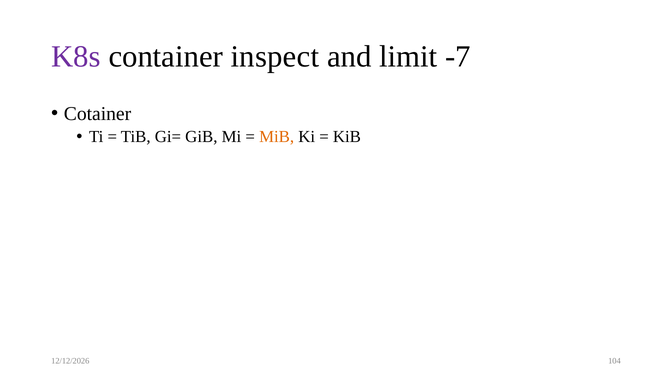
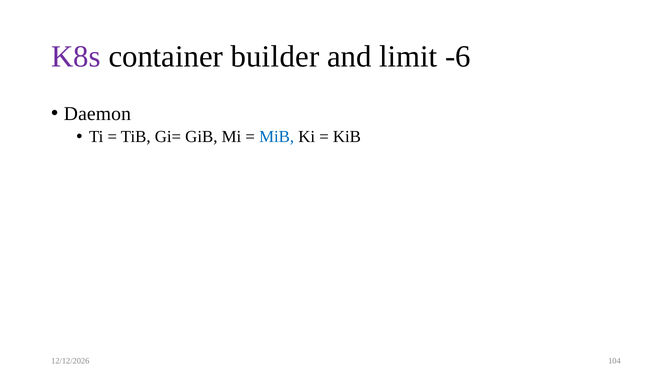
inspect: inspect -> builder (275, 56)
-7: -7 -> -6 (458, 56)
Cotainer: Cotainer -> Daemon (97, 114)
MiB colour: orange -> blue (277, 137)
